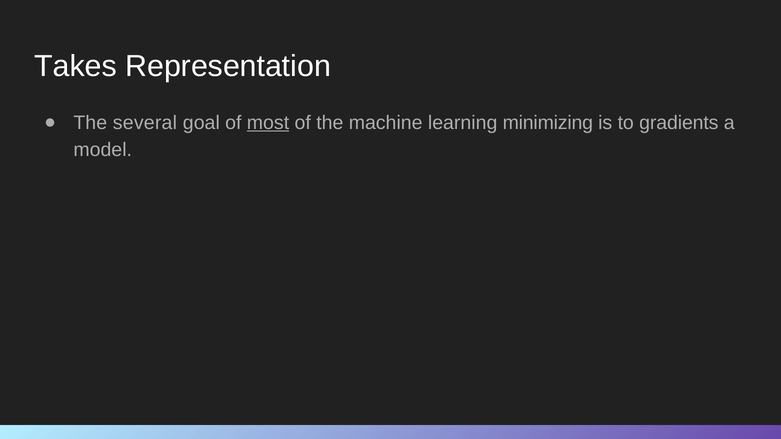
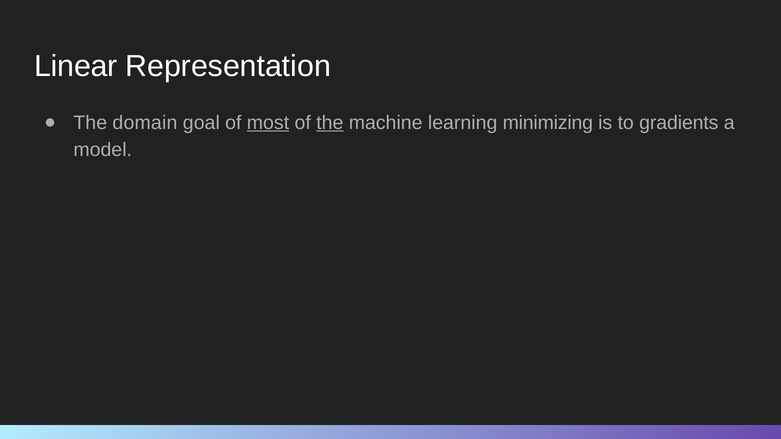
Takes: Takes -> Linear (76, 66)
several: several -> domain (145, 123)
the underline: none -> present (330, 123)
